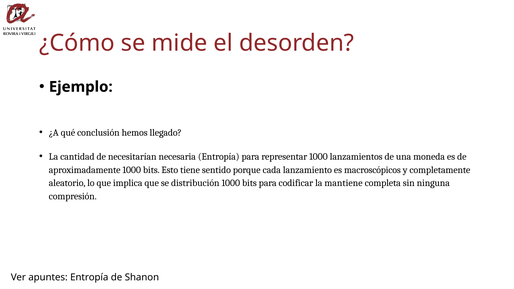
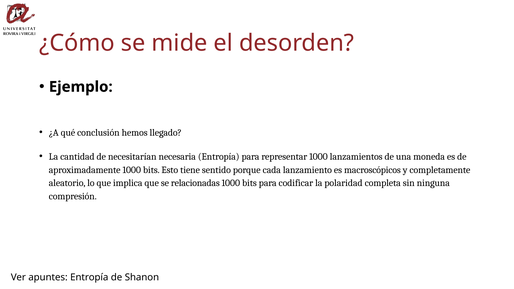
distribución: distribución -> relacionadas (195, 183)
mantiene: mantiene -> polaridad (344, 183)
